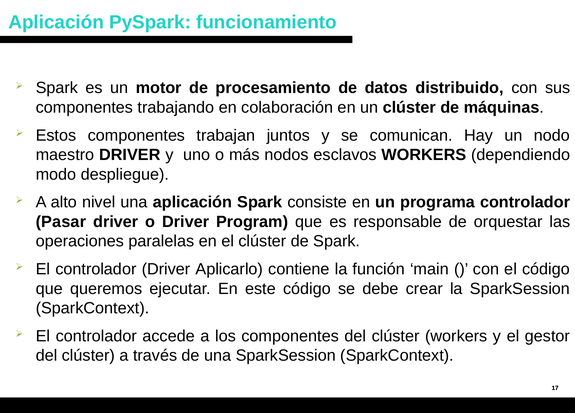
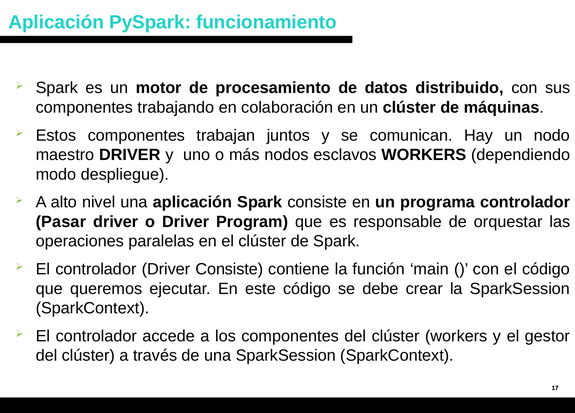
Driver Aplicarlo: Aplicarlo -> Consiste (229, 269)
